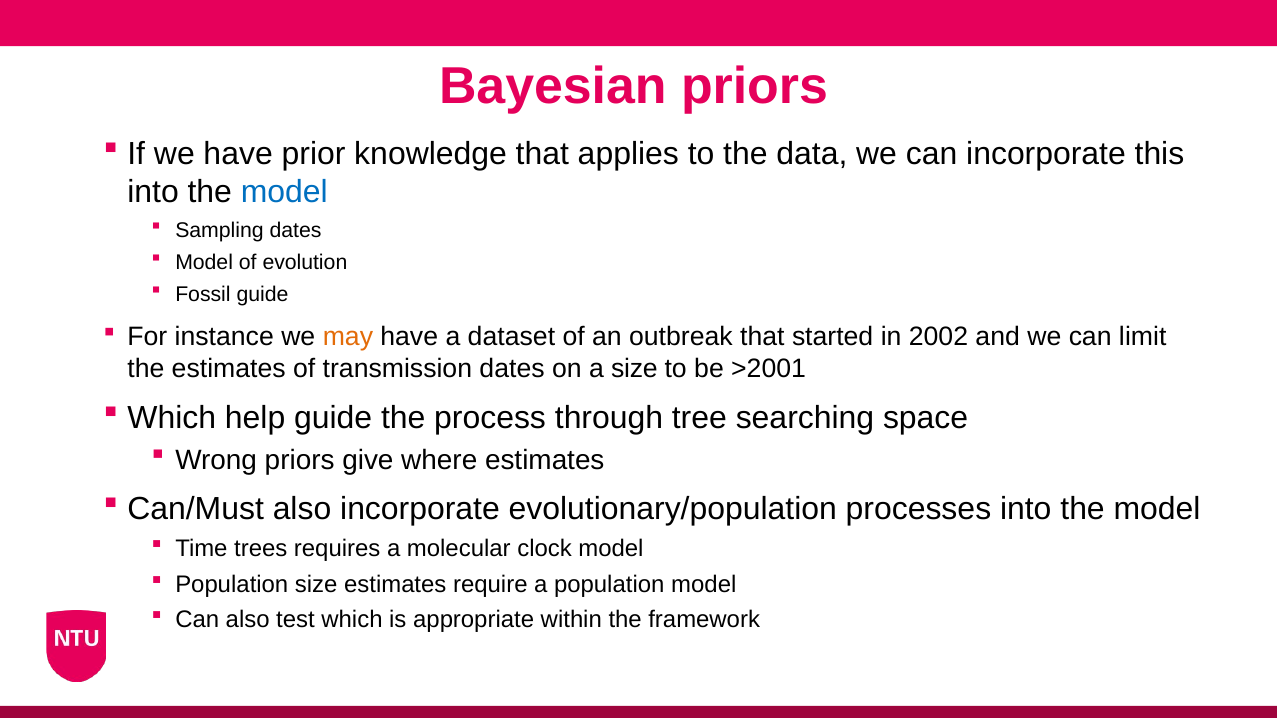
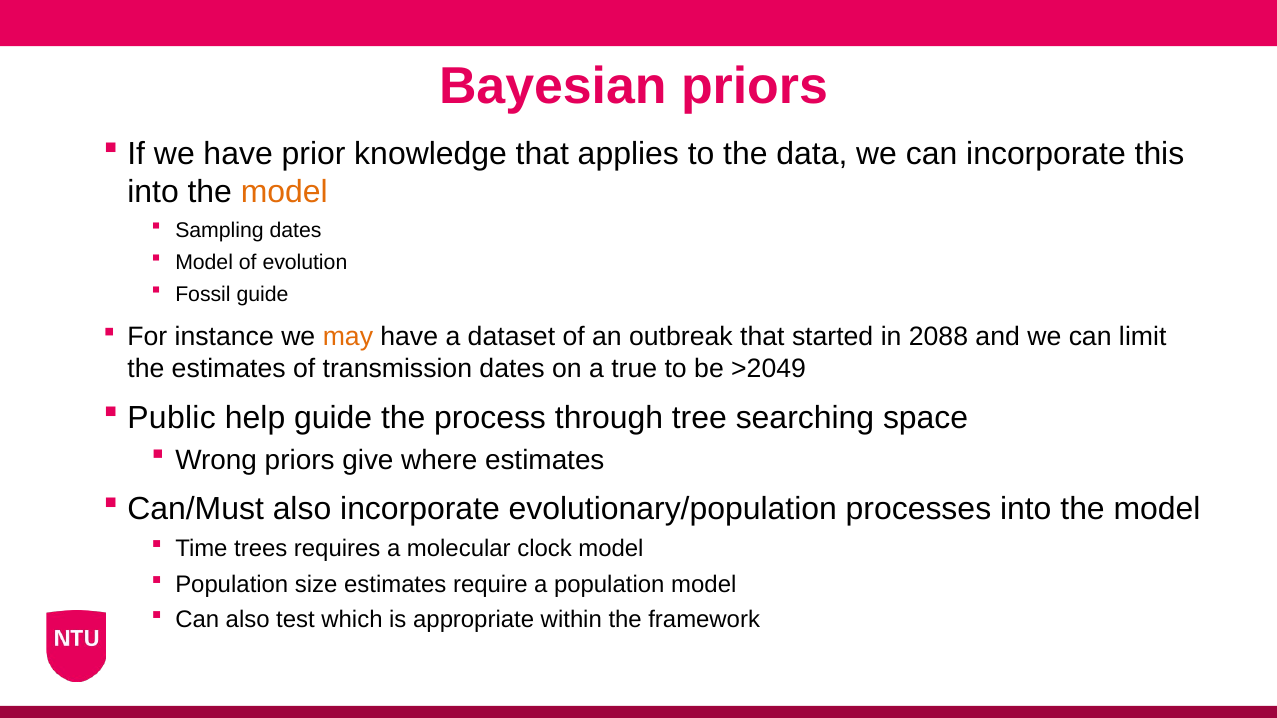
model colour: blue -> orange (284, 193)
2002: 2002 -> 2088 (938, 337)
a size: size -> true (634, 369)
>2001: >2001 -> >2049 (769, 369)
Which: Which -> Public (172, 418)
